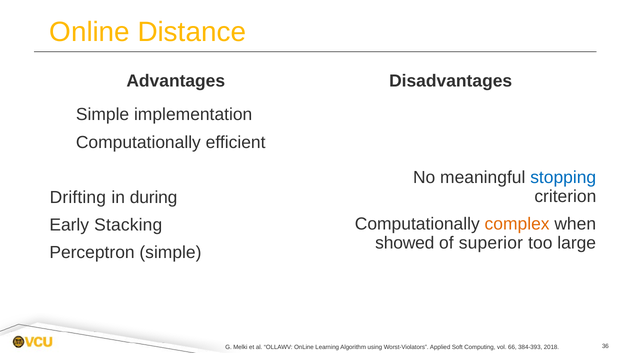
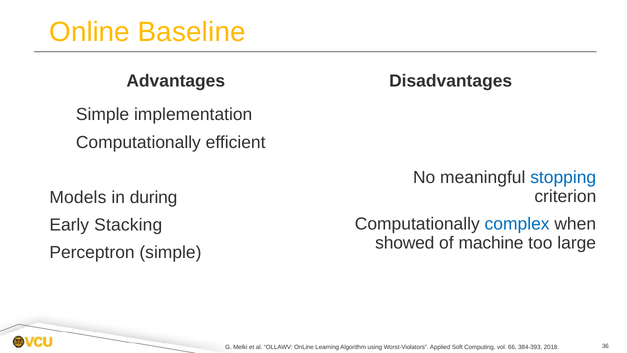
Distance: Distance -> Baseline (192, 32)
Drifting: Drifting -> Models (78, 197)
complex colour: orange -> blue (517, 224)
superior: superior -> machine (491, 243)
